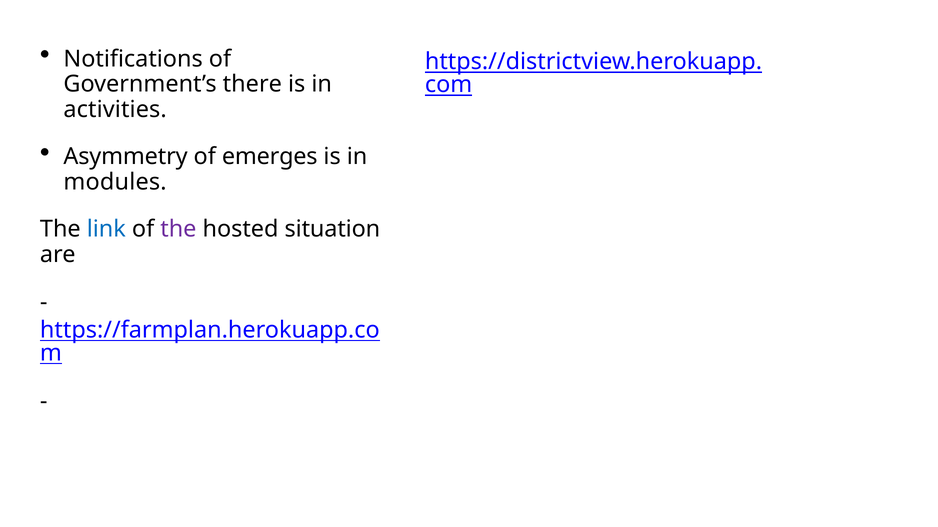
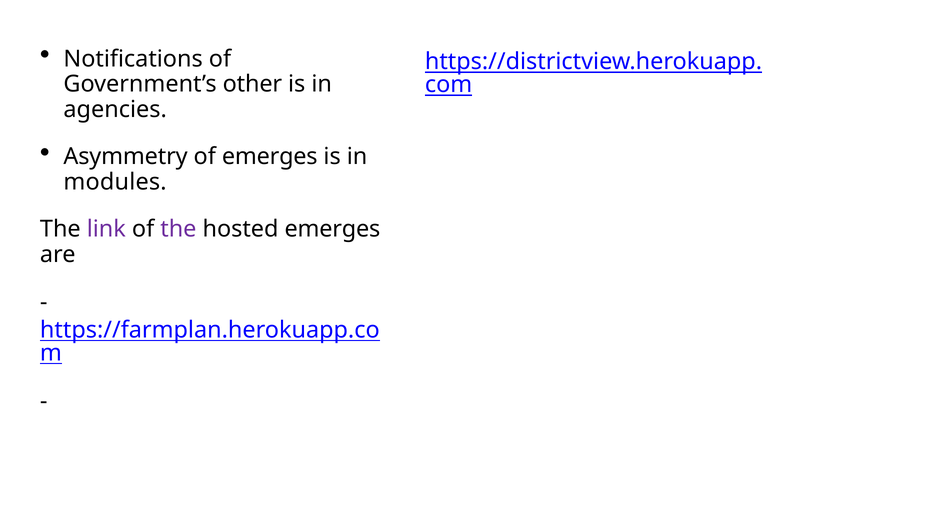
there: there -> other (252, 84)
activities: activities -> agencies (115, 110)
link colour: blue -> purple (106, 230)
hosted situation: situation -> emerges (332, 230)
